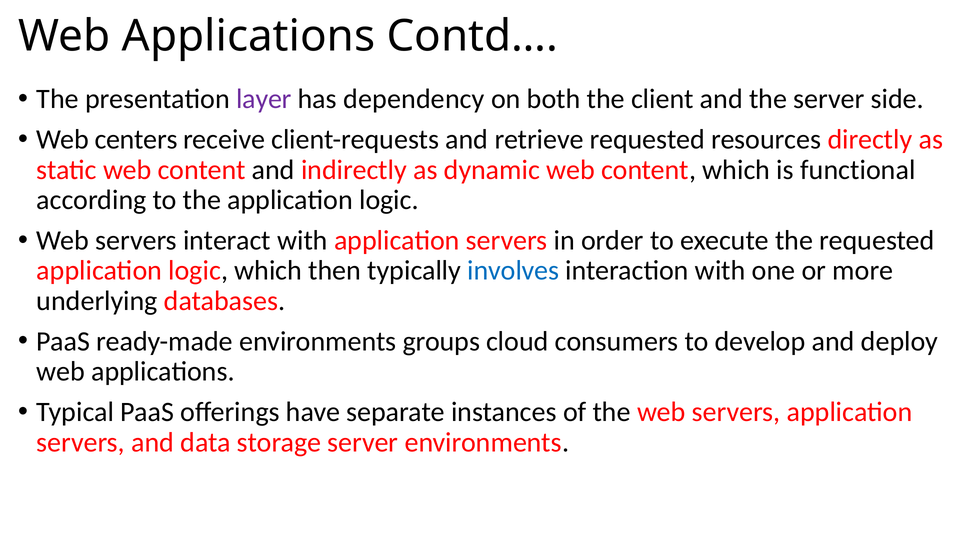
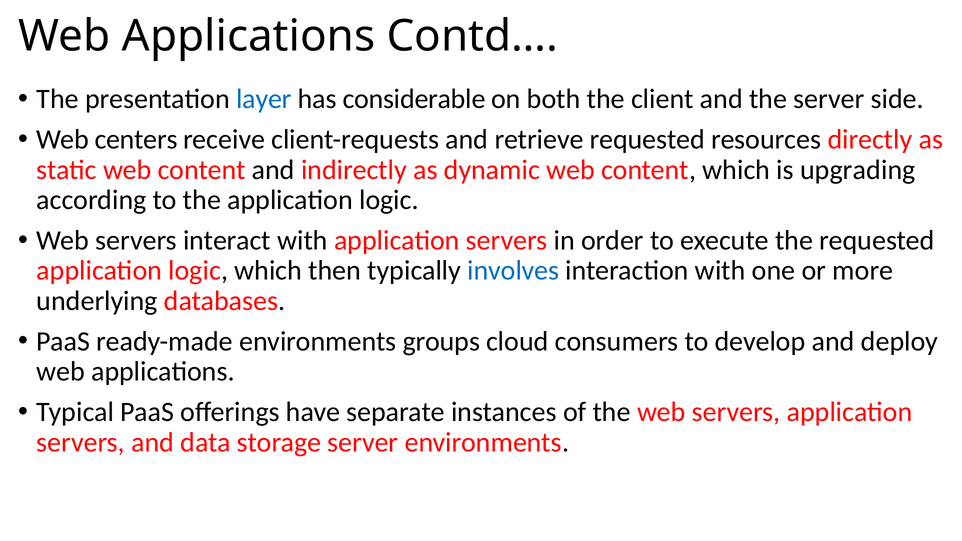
layer colour: purple -> blue (264, 99)
dependency: dependency -> considerable (414, 99)
functional: functional -> upgrading (858, 170)
